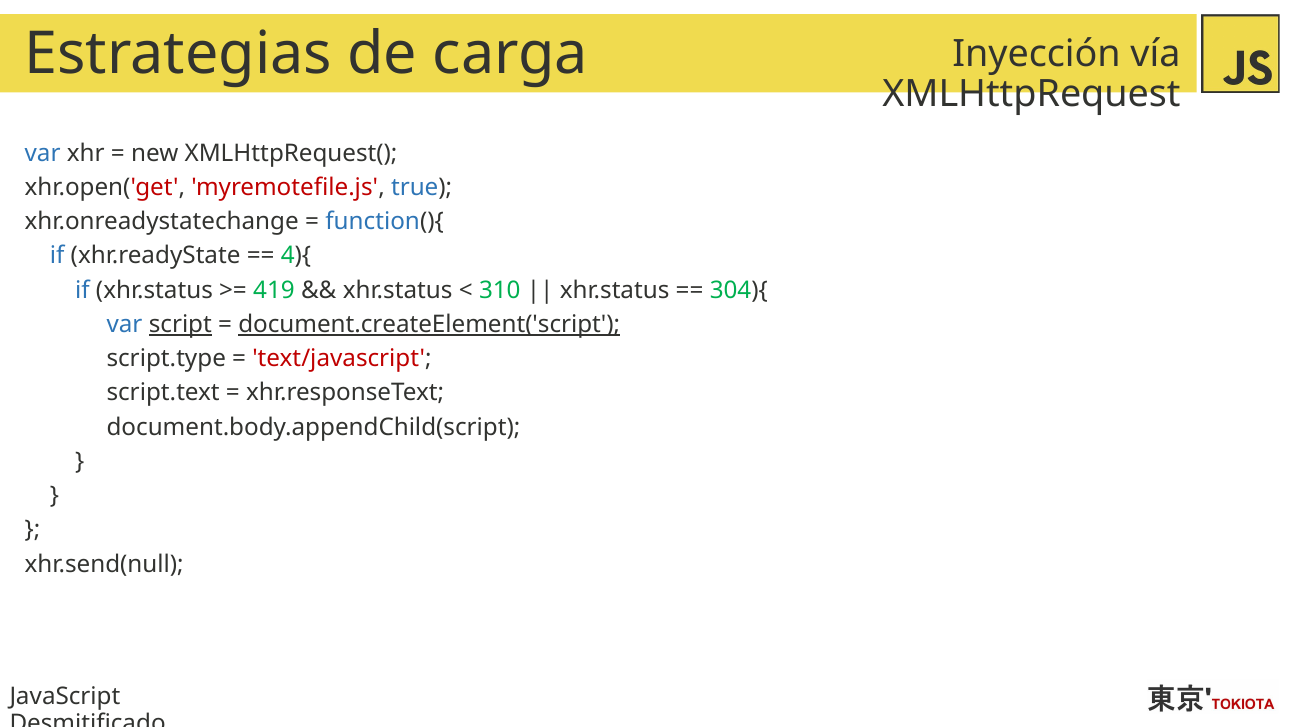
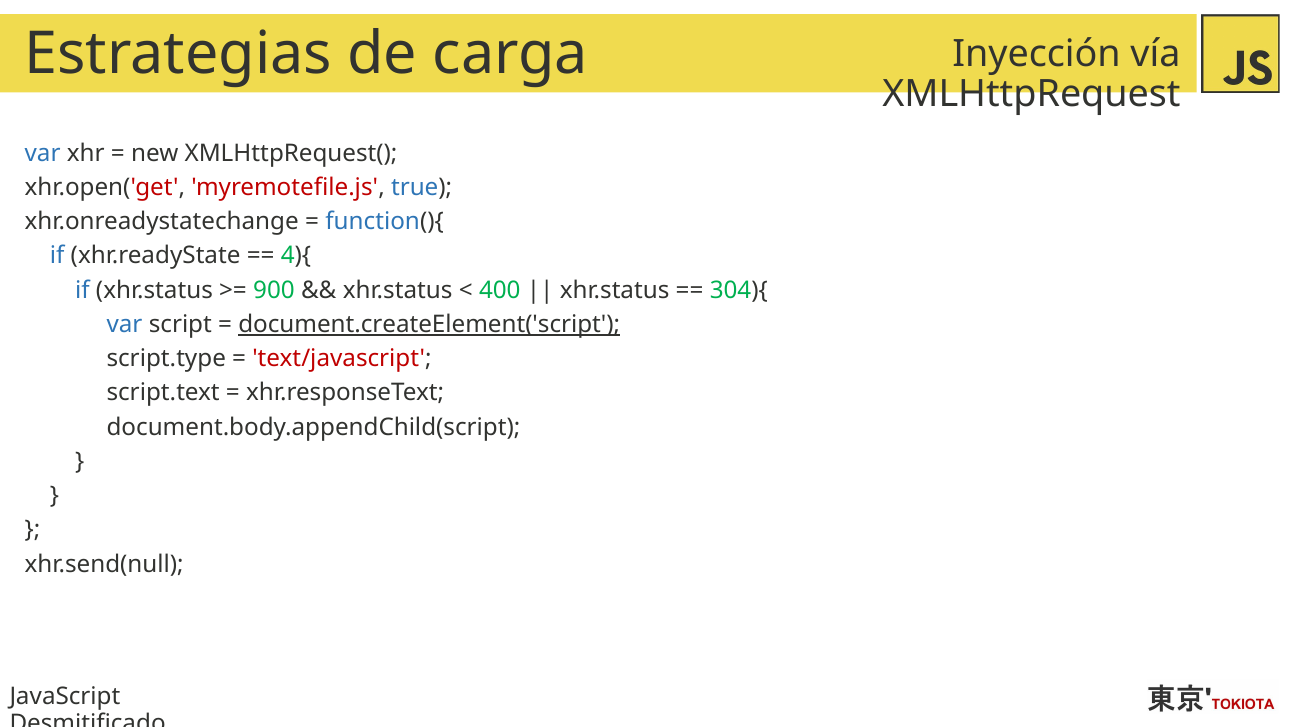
419: 419 -> 900 (274, 290)
310: 310 -> 400 (500, 290)
script underline: present -> none (180, 324)
